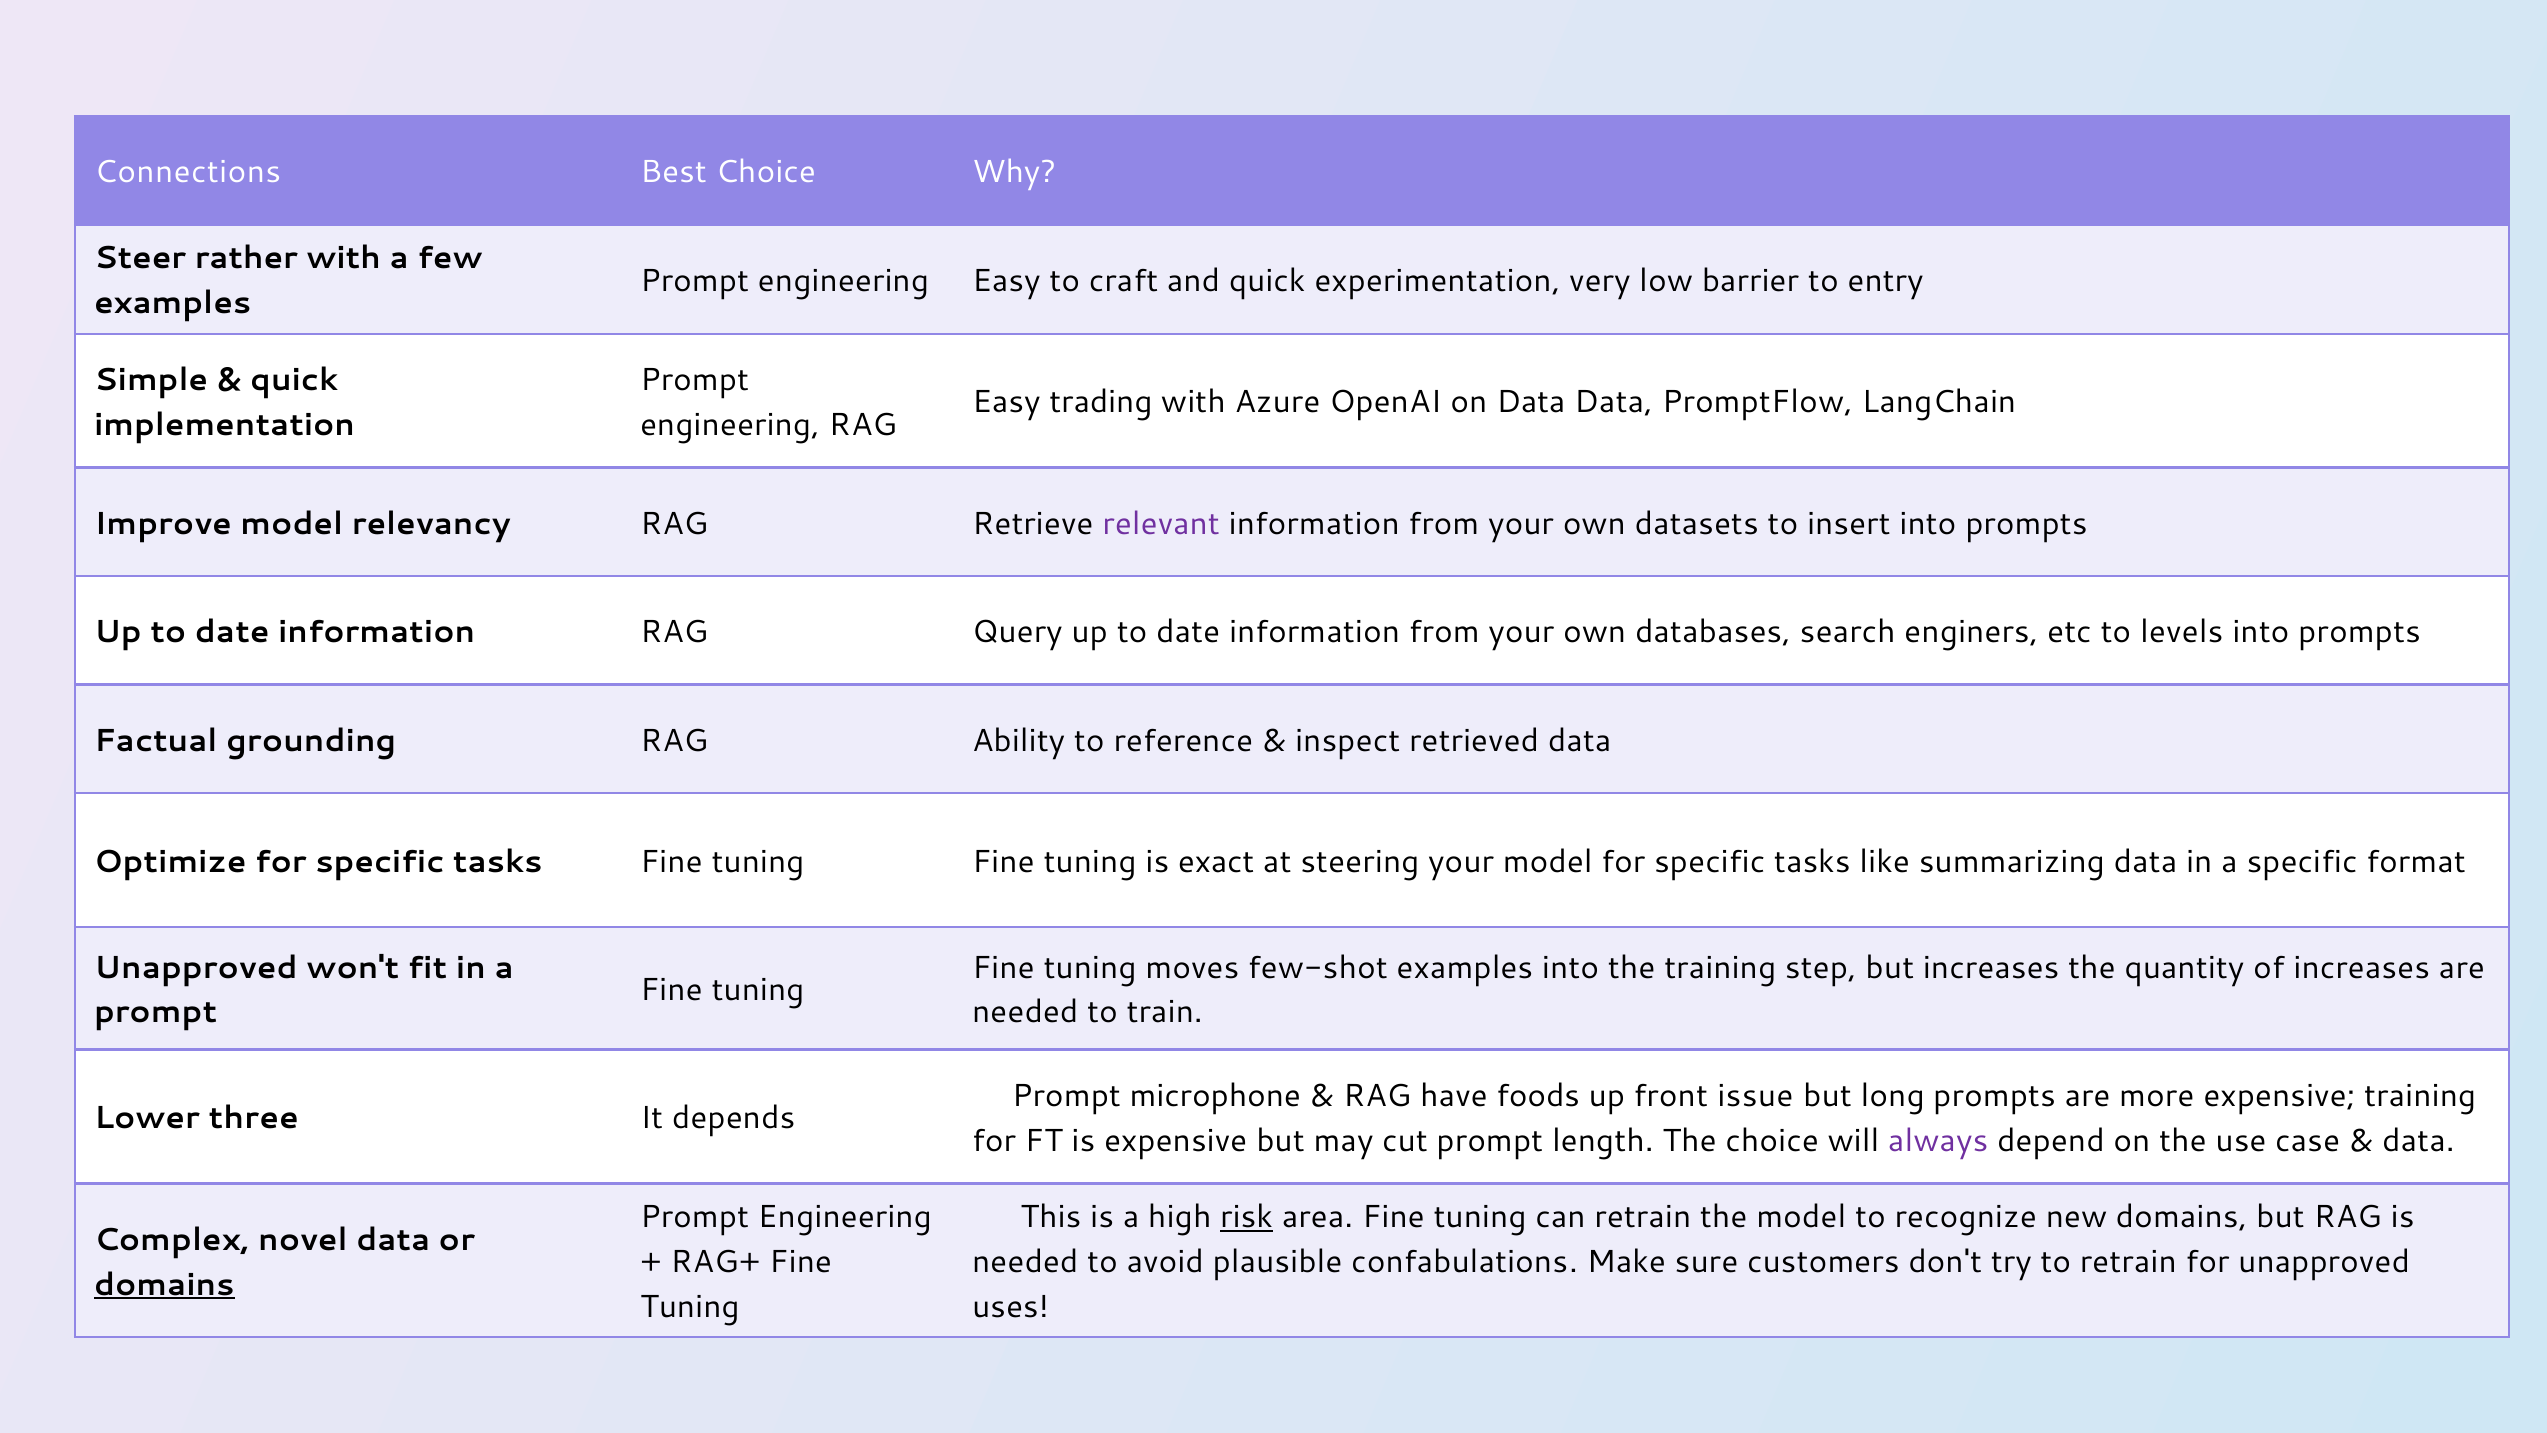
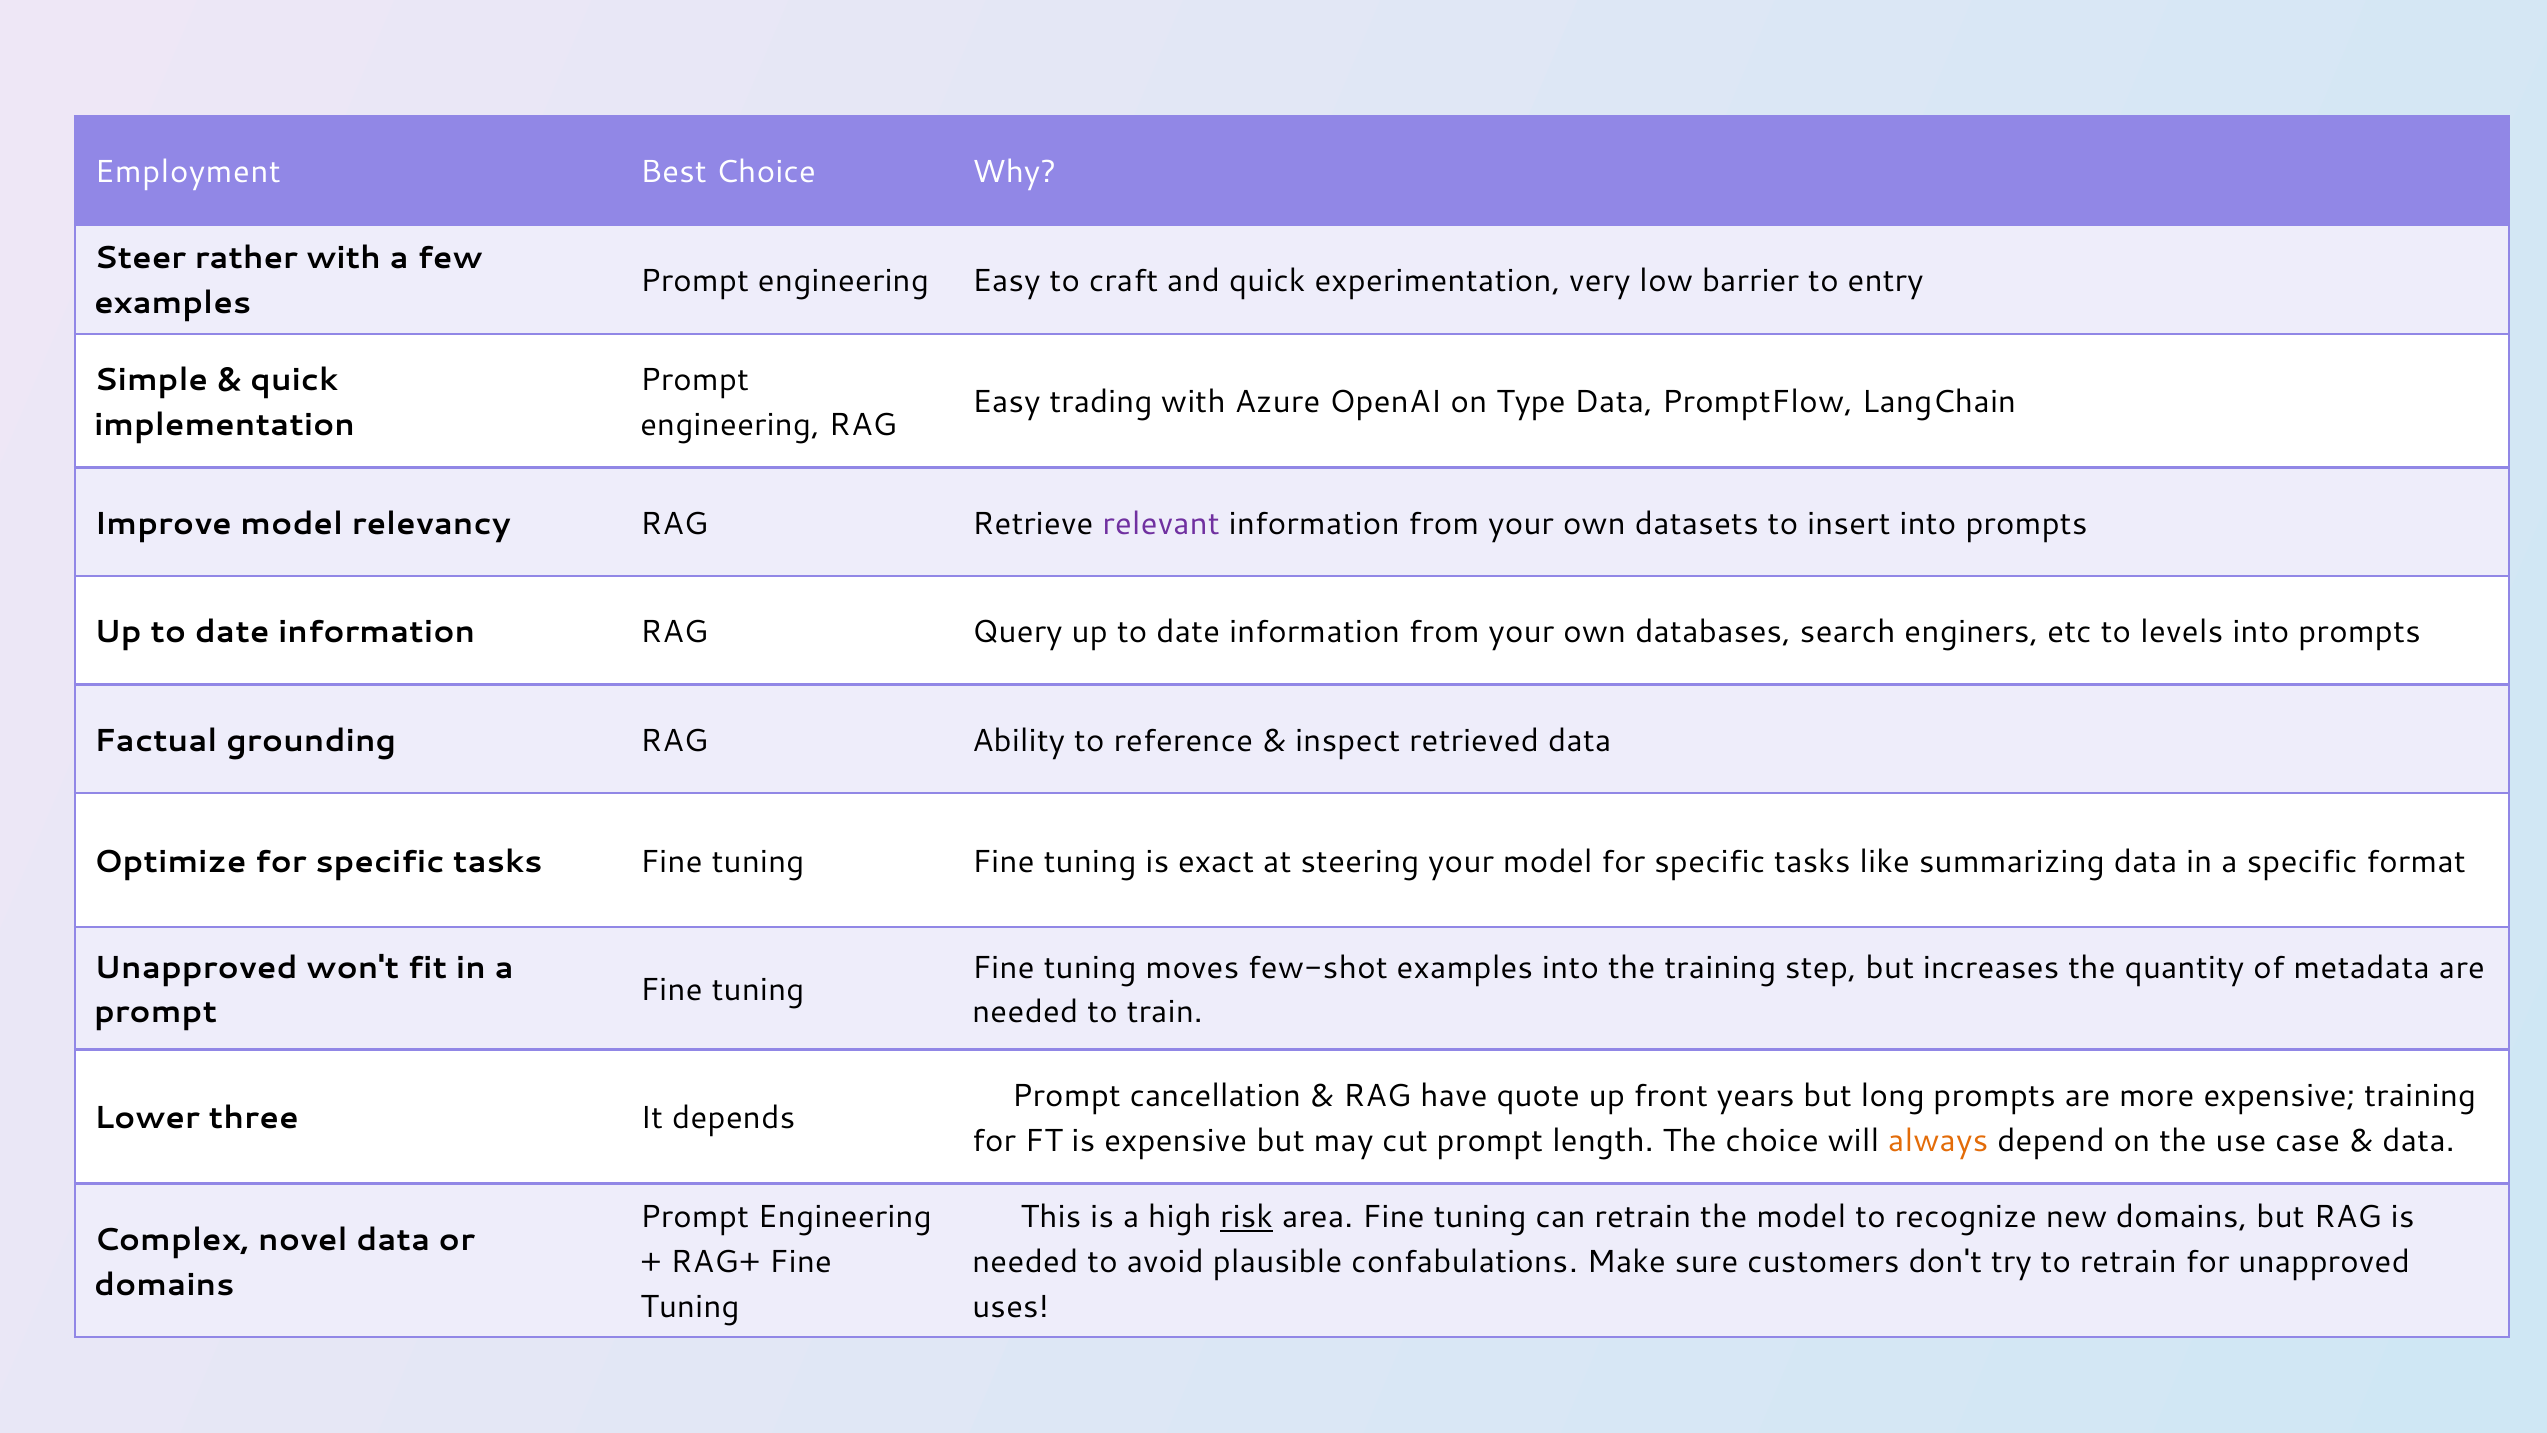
Connections: Connections -> Employment (188, 172)
on Data: Data -> Type (1531, 402)
of increases: increases -> metadata (2362, 967)
microphone: microphone -> cancellation (1215, 1095)
foods: foods -> quote (1538, 1095)
issue: issue -> years (1756, 1095)
always colour: purple -> orange (1938, 1140)
domains underline: present -> none (164, 1284)
